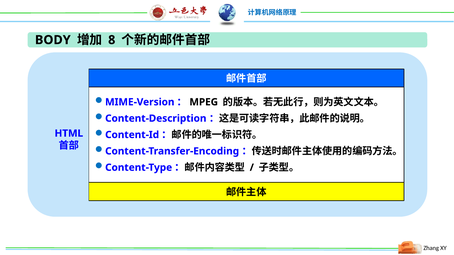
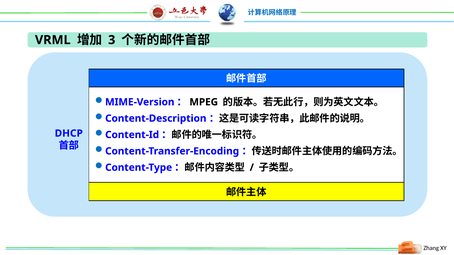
BODY: BODY -> VRML (53, 40)
8: 8 -> 3 (112, 40)
HTML: HTML -> DHCP (69, 133)
